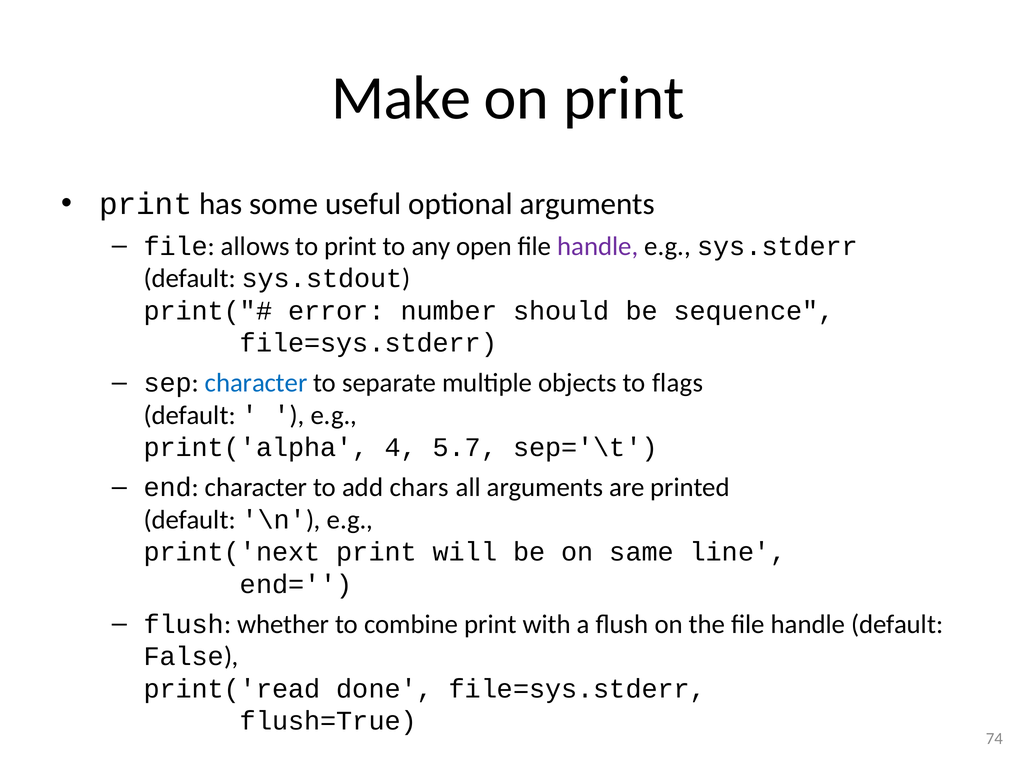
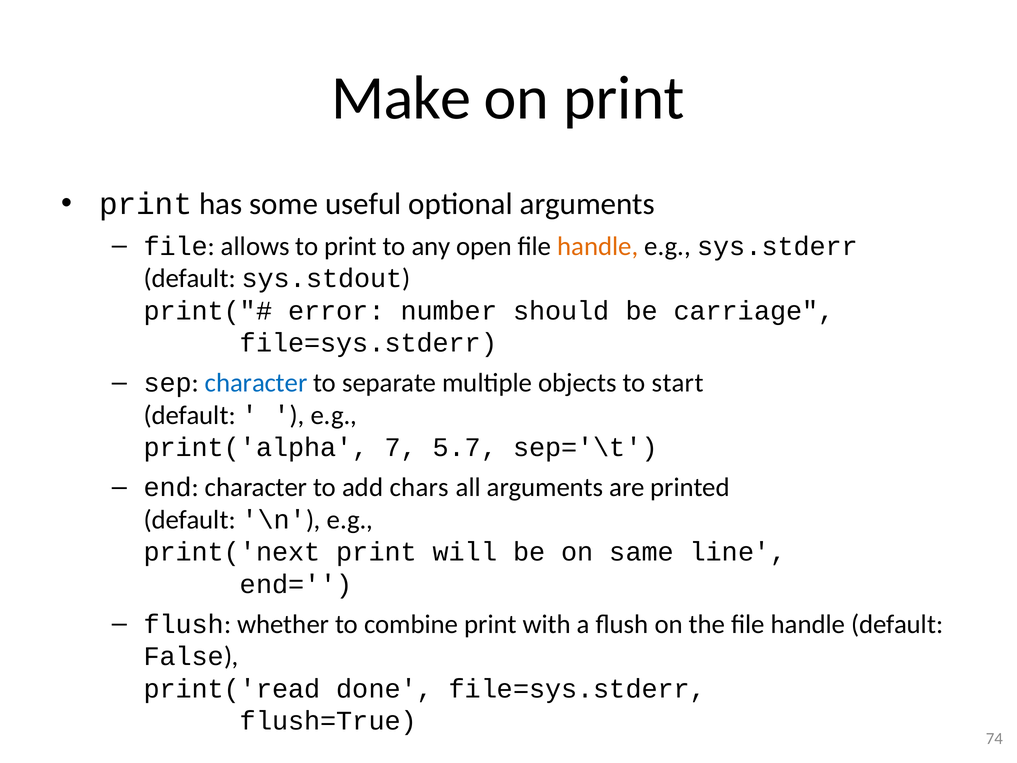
handle colour: purple -> orange (598, 246)
sequence: sequence -> carriage (754, 311)
flags: flags -> start (678, 383)
4: 4 -> 7 (401, 447)
